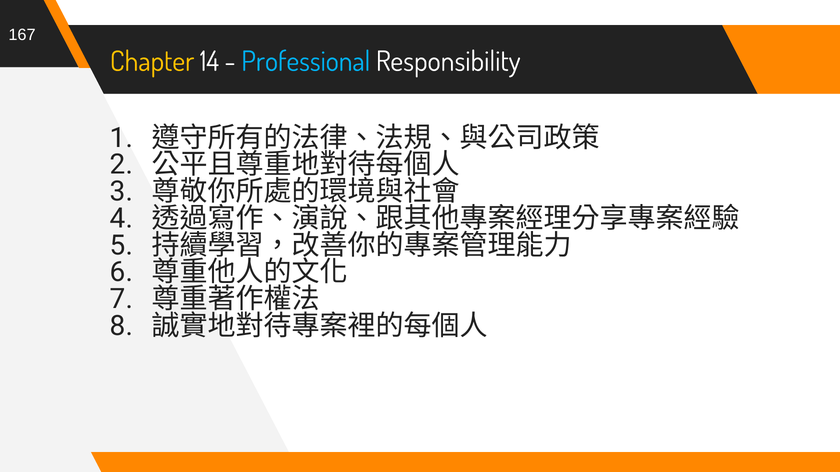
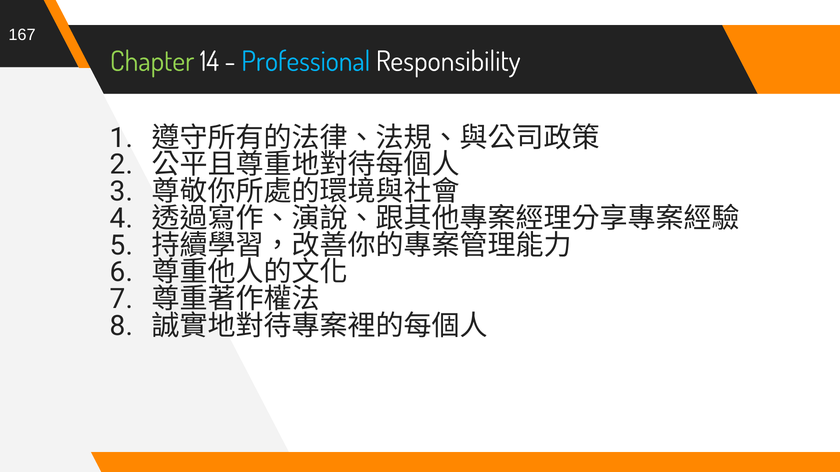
Chapter colour: yellow -> light green (152, 62)
